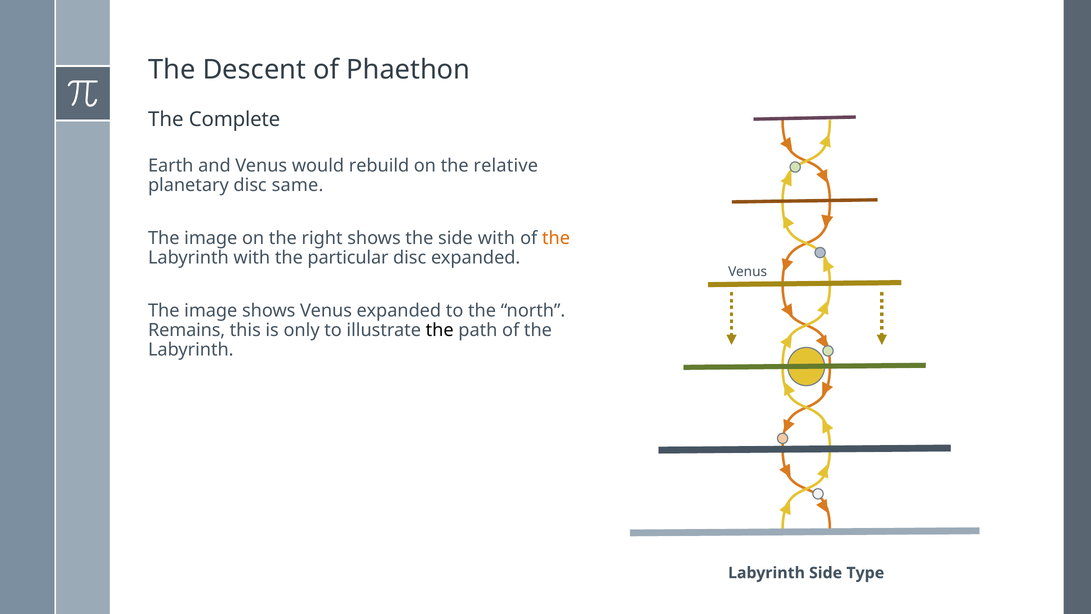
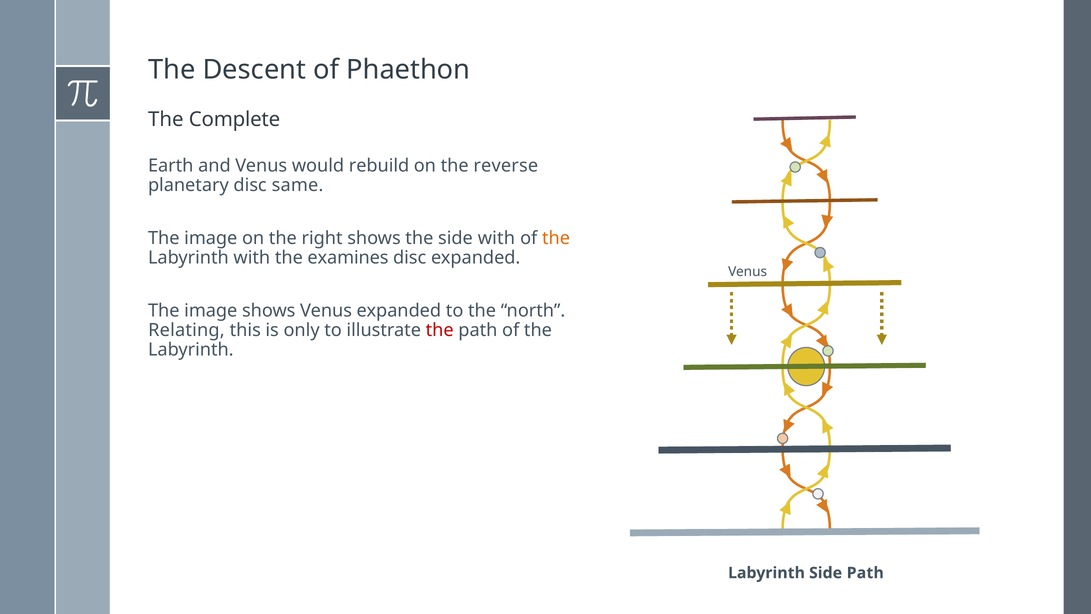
relative: relative -> reverse (506, 166)
particular: particular -> examines (348, 258)
Remains: Remains -> Relating (186, 330)
the colour: black -> red (440, 330)
Side Type: Type -> Path (865, 573)
